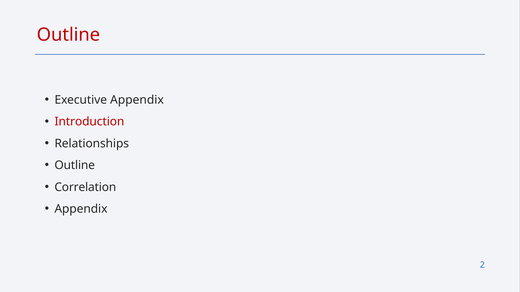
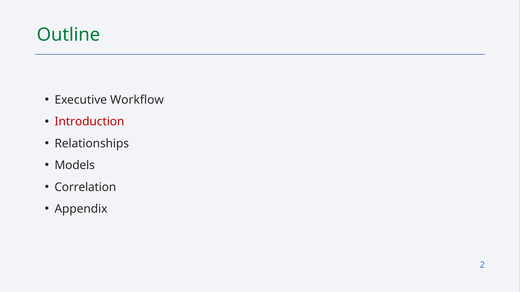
Outline colour: red -> green (69, 35)
Executive Appendix: Appendix -> Workflow (137, 100)
Outline: Outline -> Models (75, 166)
